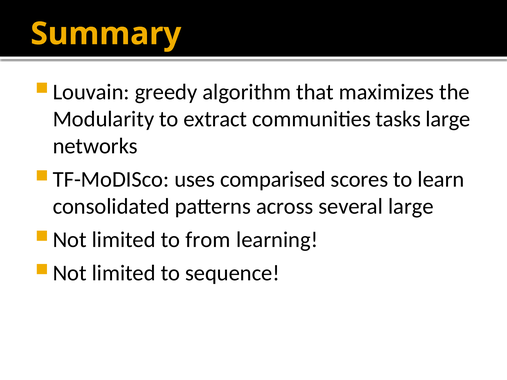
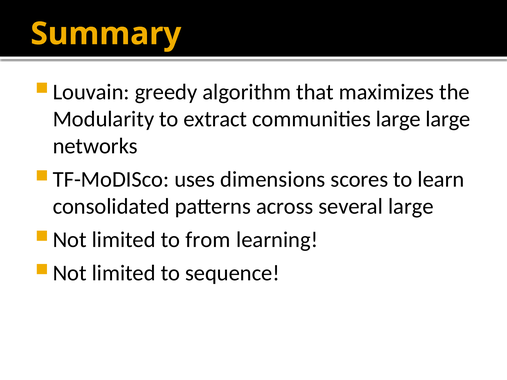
communities tasks: tasks -> large (398, 119)
comparised: comparised -> dimensions (273, 179)
